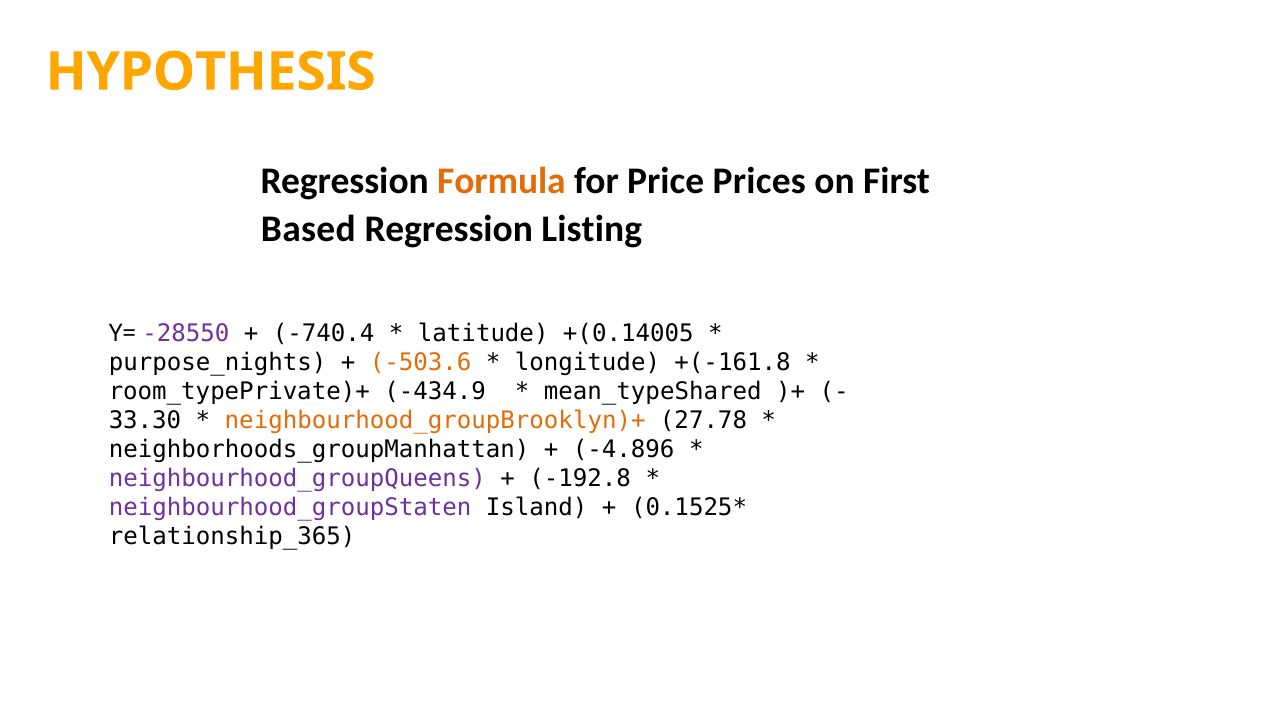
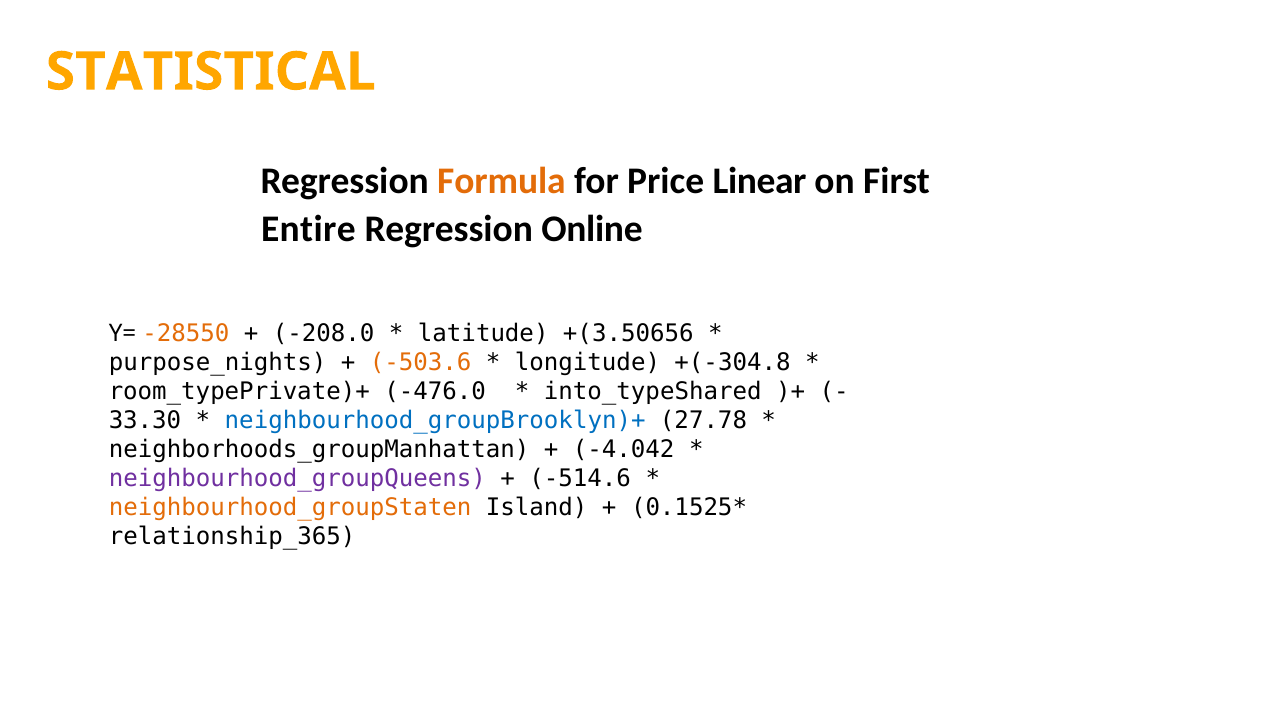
HYPOTHESIS: HYPOTHESIS -> STATISTICAL (211, 72)
Prices: Prices -> Linear (760, 181)
Based: Based -> Entire (308, 229)
Listing: Listing -> Online (592, 229)
-28550 colour: purple -> orange (186, 334)
-740.4: -740.4 -> -208.0 (324, 334)
+(0.14005: +(0.14005 -> +(3.50656 (628, 334)
+(-161.8: +(-161.8 -> +(-304.8 (733, 363)
-434.9: -434.9 -> -476.0 (435, 392)
mean_typeShared: mean_typeShared -> into_typeShared (653, 392)
neighbourhood_groupBrooklyn)+ colour: orange -> blue (435, 420)
-4.896: -4.896 -> -4.042 (624, 449)
-192.8: -192.8 -> -514.6 (580, 478)
neighbourhood_groupStaten colour: purple -> orange (290, 507)
